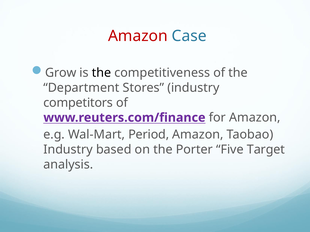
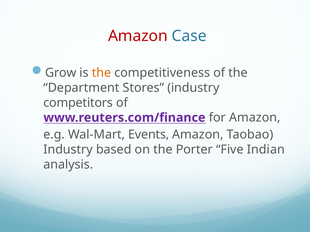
the colour: black -> orange (102, 73)
Period: Period -> Events (149, 135)
Target: Target -> Indian (266, 150)
